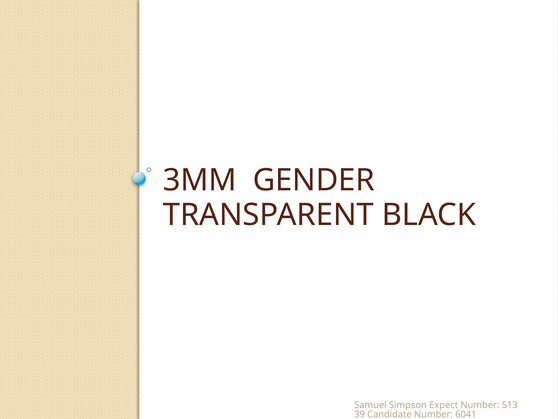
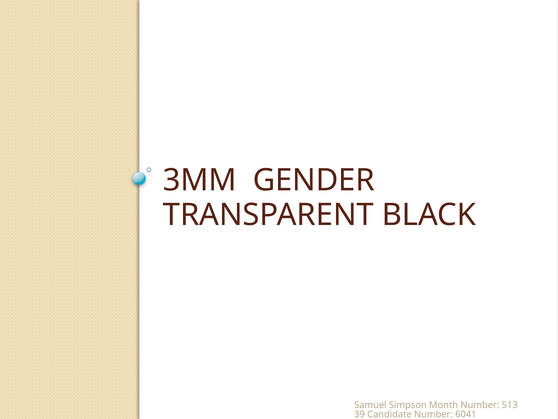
Expect: Expect -> Month (444, 405)
